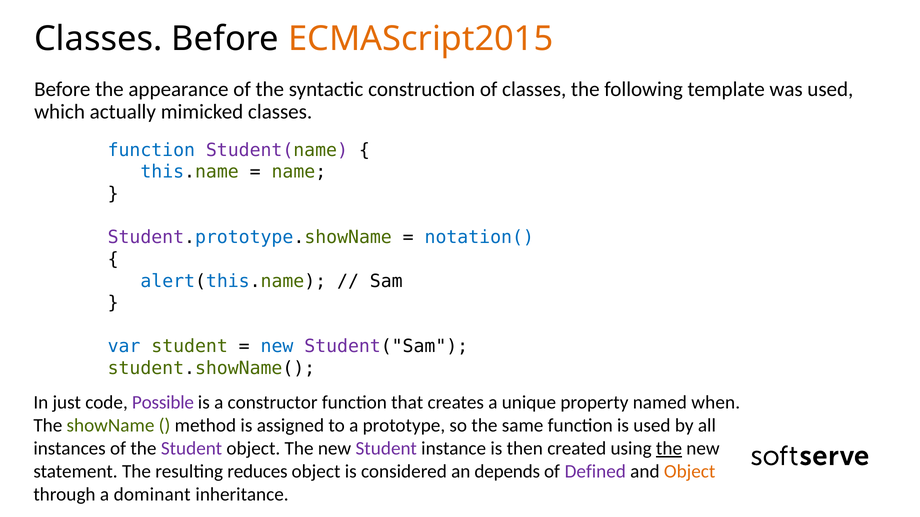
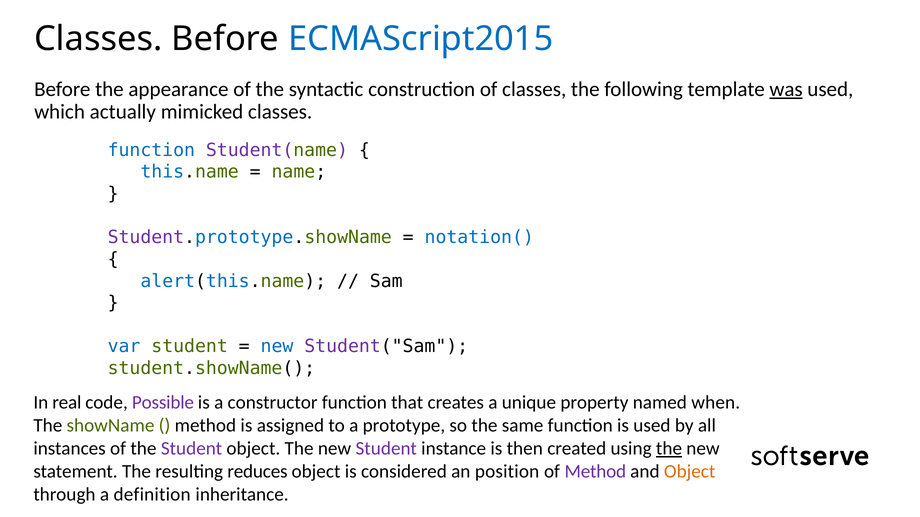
ECMAScript2015 colour: orange -> blue (421, 39)
was underline: none -> present (786, 89)
just: just -> real (67, 403)
depends: depends -> position (507, 472)
of Defined: Defined -> Method (595, 472)
dominant: dominant -> definition (152, 495)
